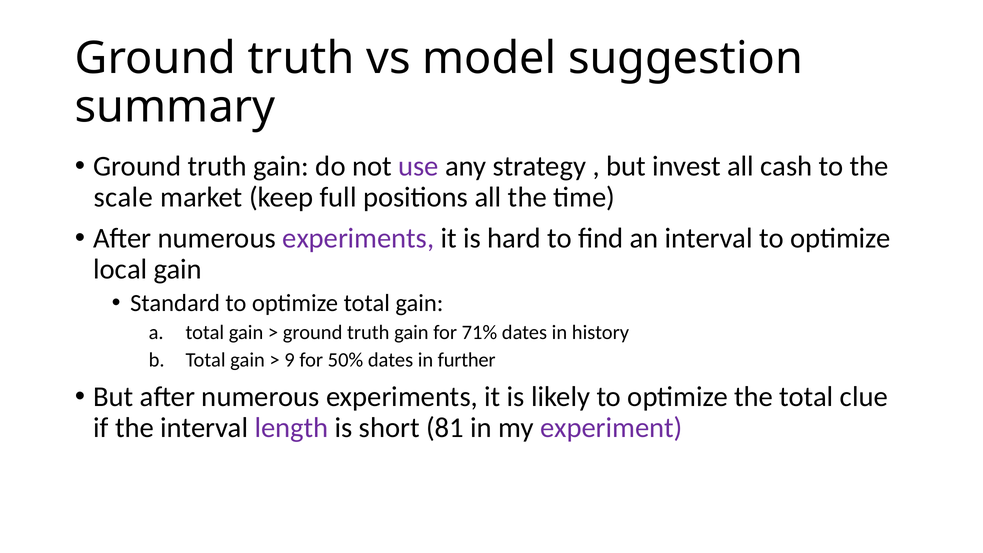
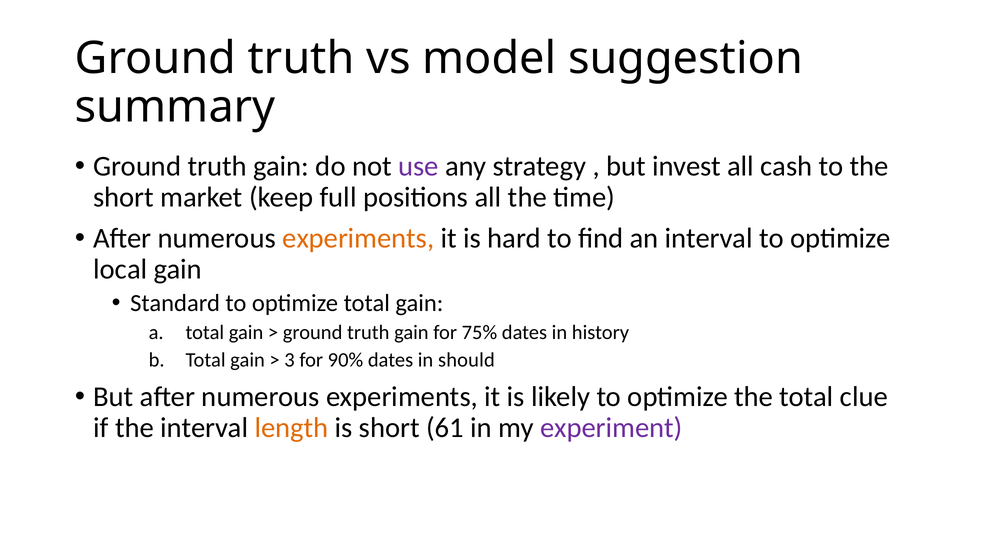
scale: scale -> short (124, 197)
experiments colour: purple -> orange (358, 238)
71%: 71% -> 75% (479, 333)
9: 9 -> 3 (290, 360)
50%: 50% -> 90% (345, 360)
further: further -> should (466, 360)
length colour: purple -> orange (291, 428)
81: 81 -> 61 (445, 428)
